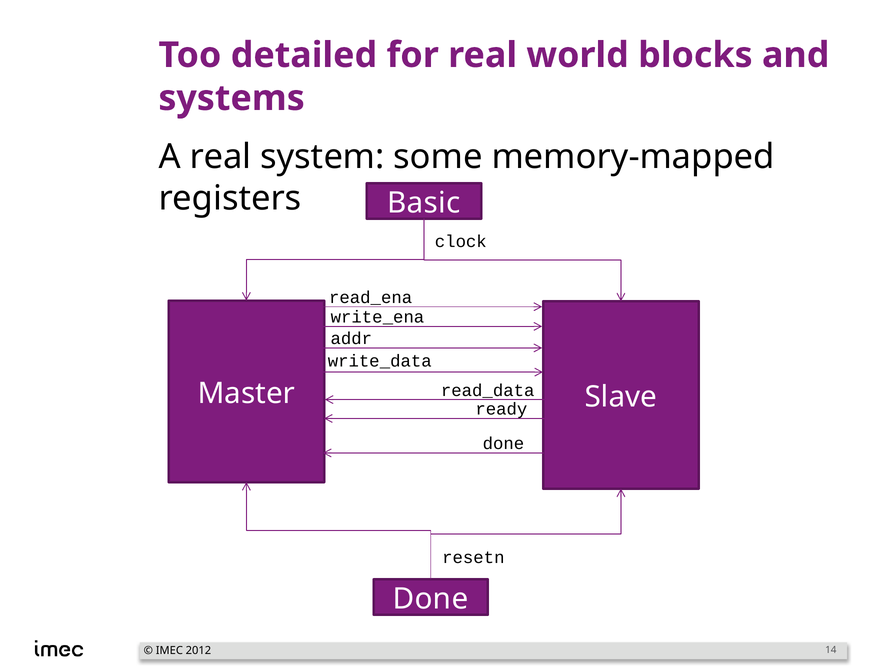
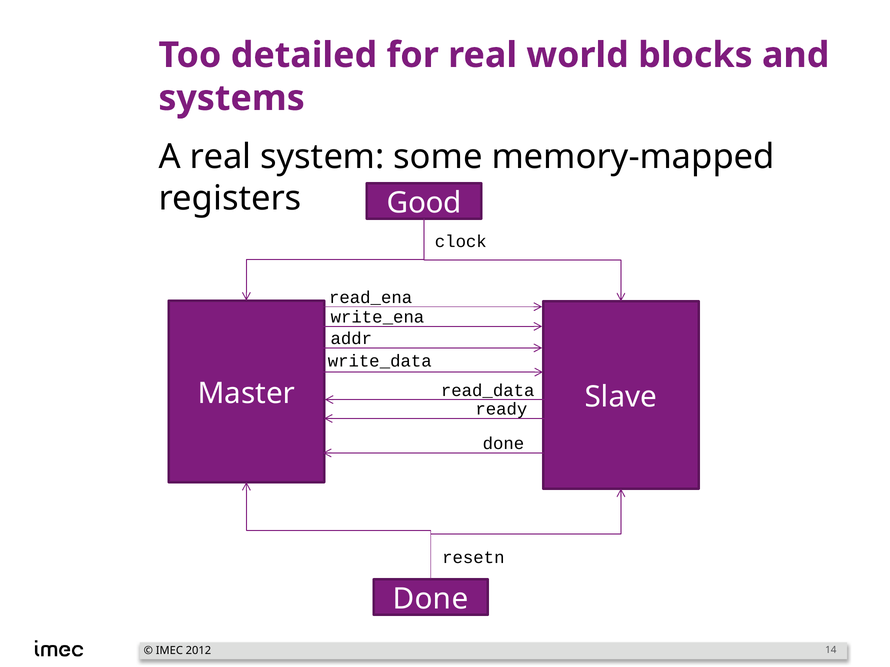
Basic: Basic -> Good (424, 203)
